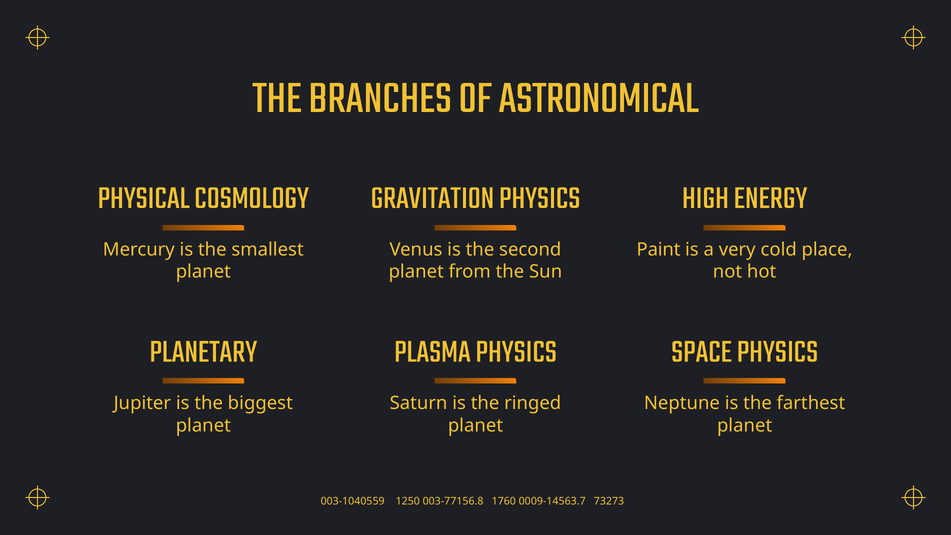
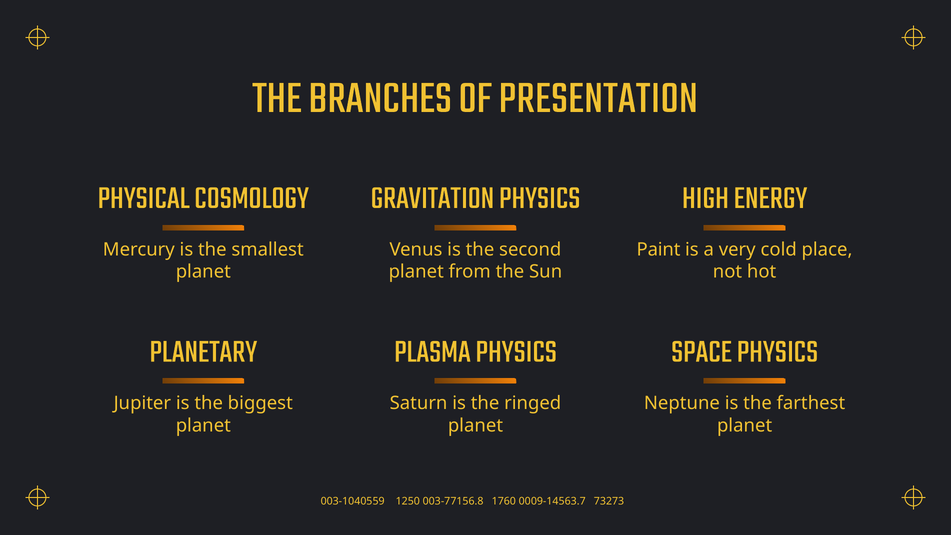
ASTRONOMICAL: ASTRONOMICAL -> PRESENTATION (598, 97)
